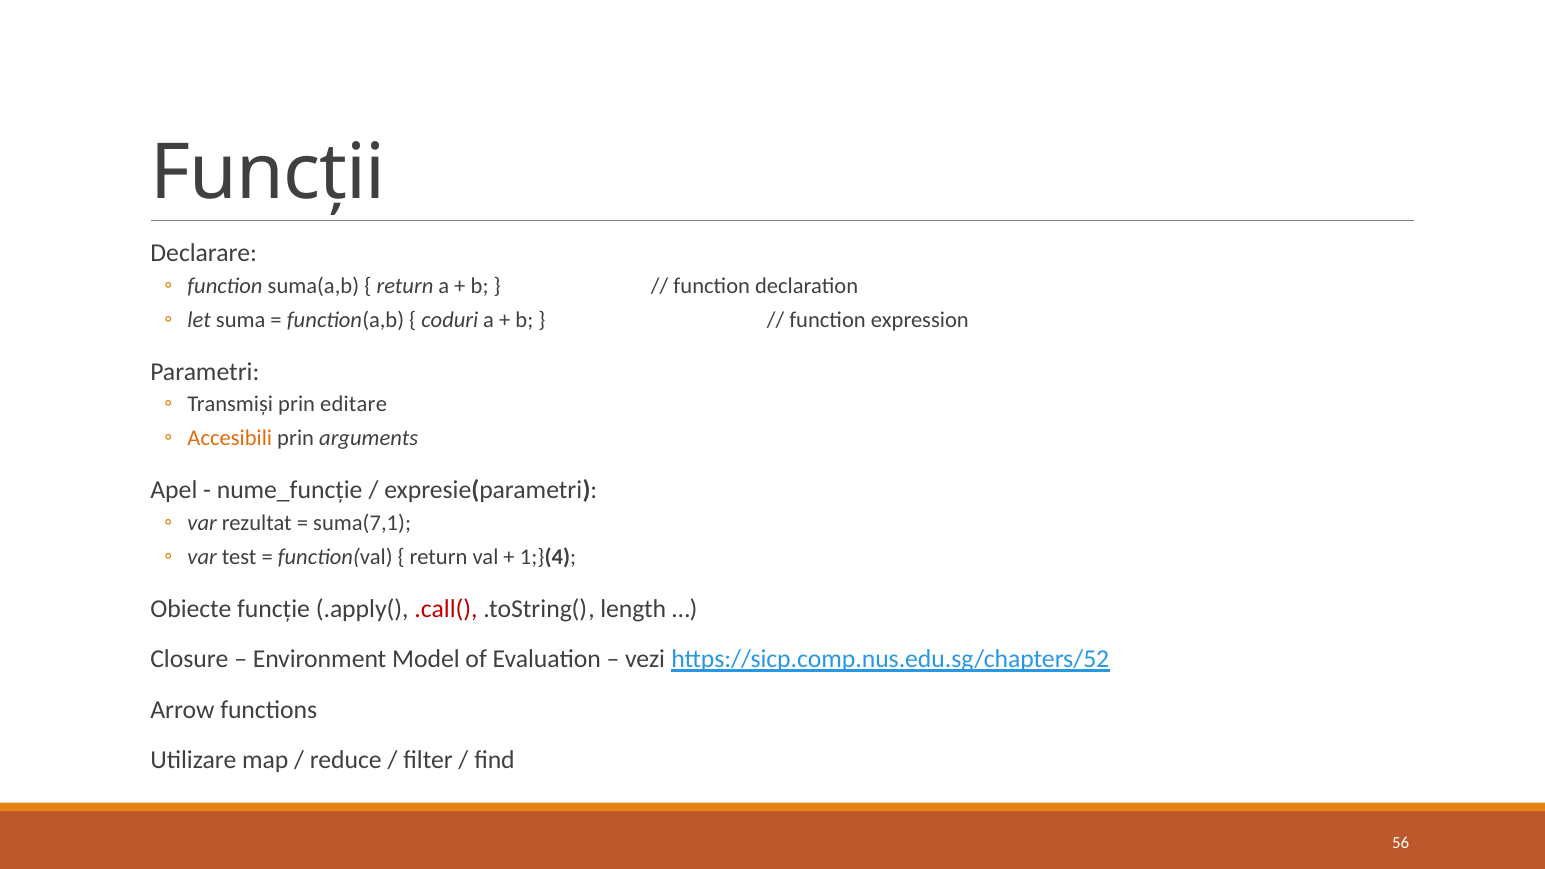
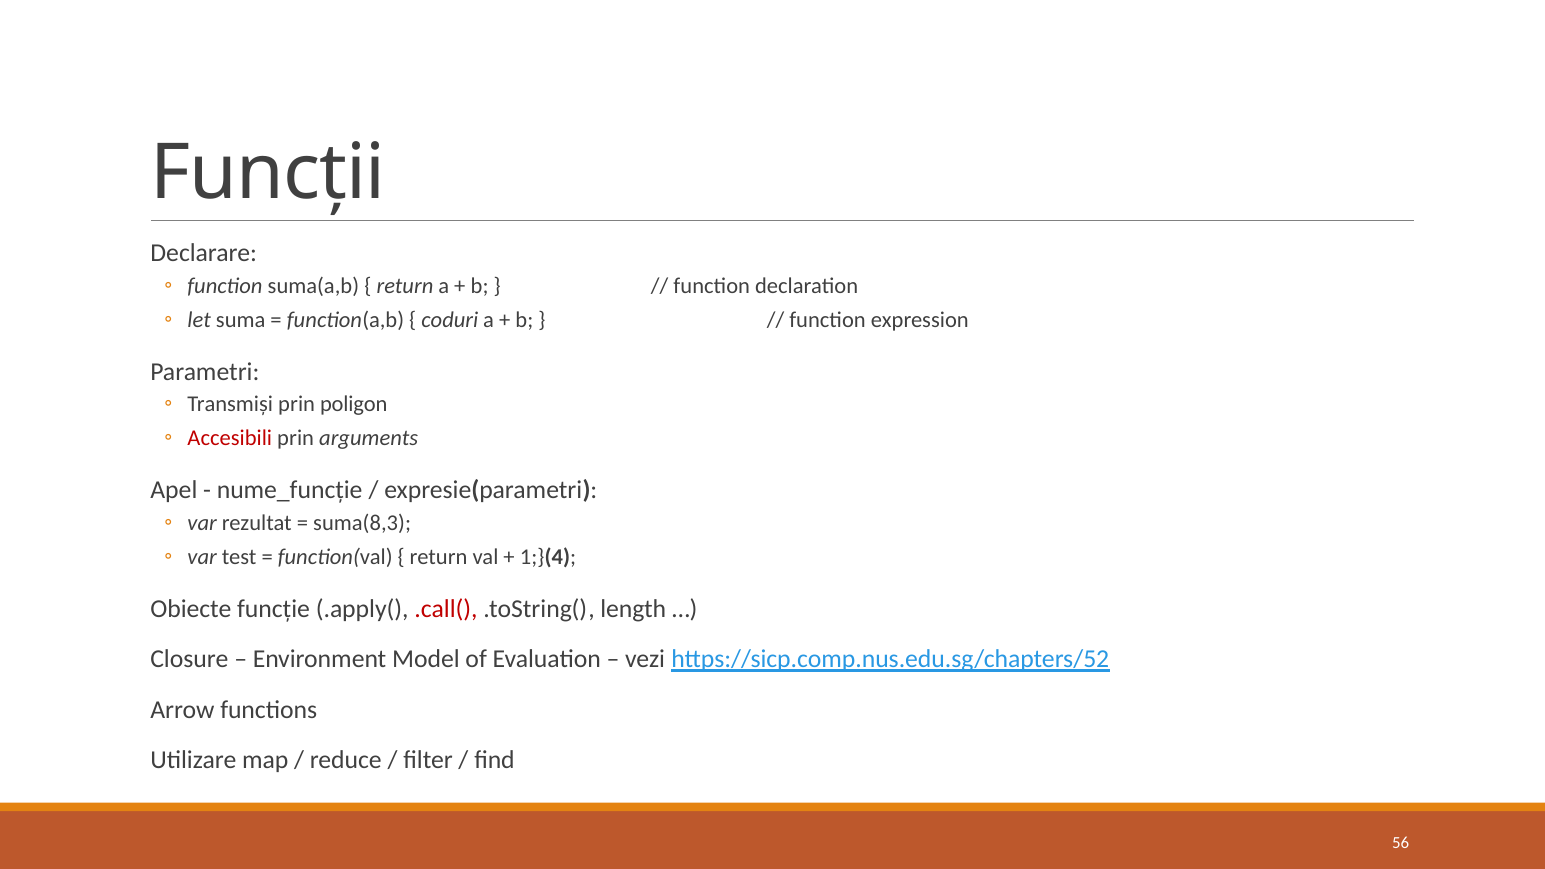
editare: editare -> poligon (354, 404)
Accesibili colour: orange -> red (230, 438)
suma(7,1: suma(7,1 -> suma(8,3 (362, 523)
